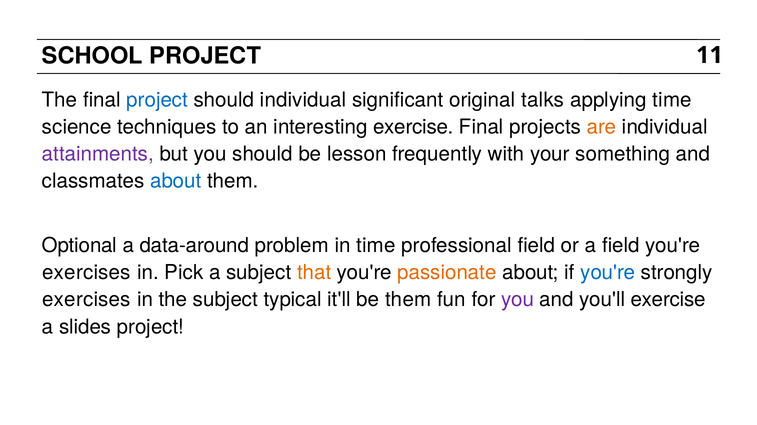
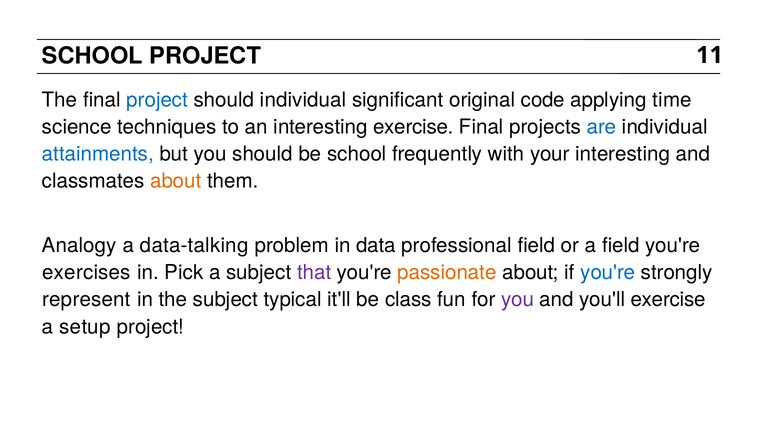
talks: talks -> code (543, 100)
are colour: orange -> blue (602, 127)
attainments colour: purple -> blue (98, 154)
be lesson: lesson -> school (357, 154)
your something: something -> interesting (623, 154)
about colour: blue -> orange (176, 181)
Optional: Optional -> Analogy (79, 246)
data-around: data-around -> data-talking (194, 246)
in time: time -> data (376, 246)
that colour: orange -> purple (314, 273)
exercises: exercises -> represent (86, 300)
be them: them -> class (408, 300)
slides: slides -> setup (85, 327)
